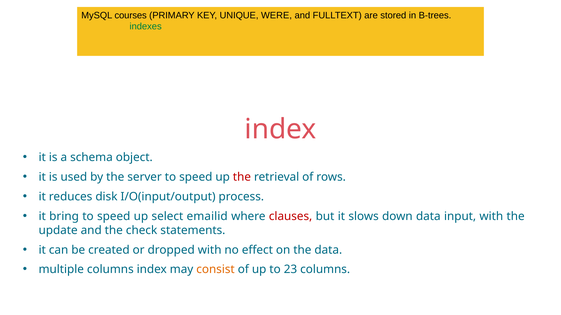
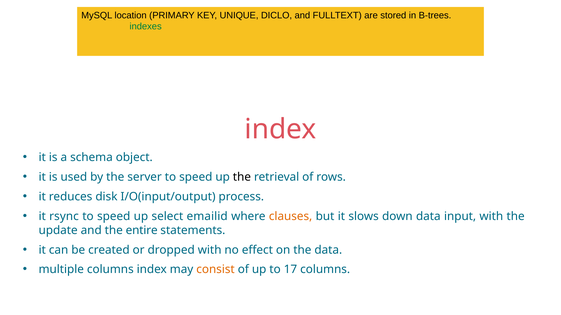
courses: courses -> location (131, 15)
WERE: WERE -> DICLO (277, 15)
the colour: red -> black (242, 177)
bring: bring -> rsync (64, 217)
clauses colour: red -> orange (291, 217)
check: check -> entire (142, 231)
23: 23 -> 17 (290, 270)
